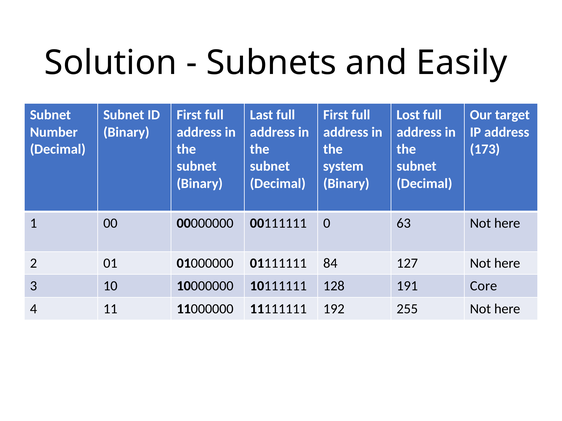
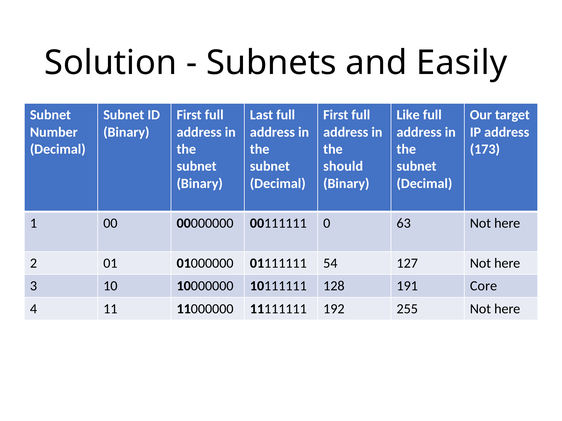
Lost: Lost -> Like (408, 115)
system: system -> should (343, 167)
84: 84 -> 54 (330, 264)
